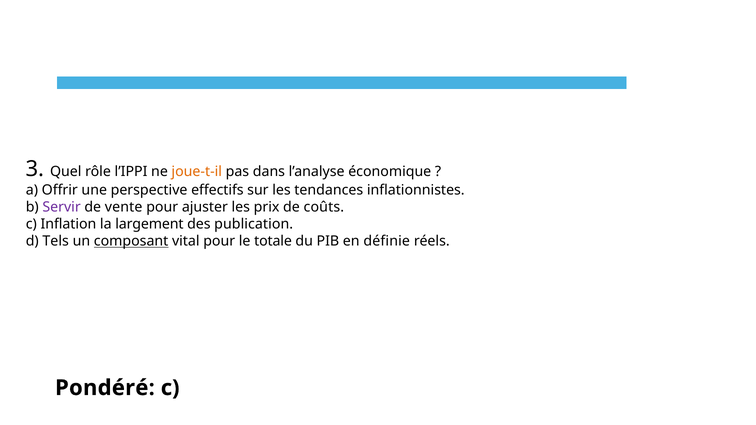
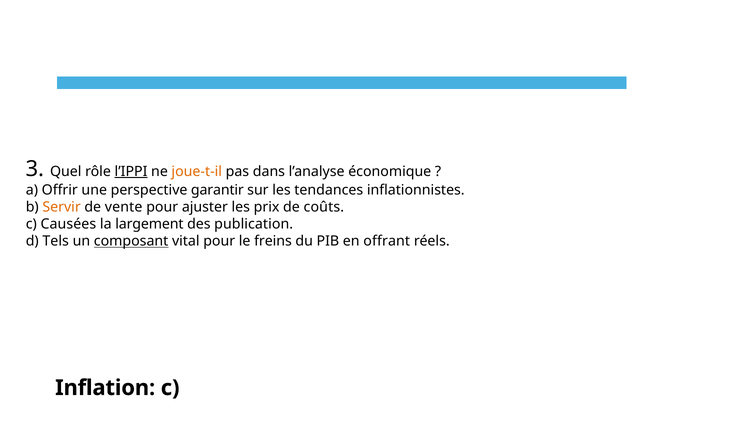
l’IPPI underline: none -> present (131, 172)
effectifs: effectifs -> garantir (217, 190)
Servir colour: purple -> orange (62, 207)
Inflation: Inflation -> Causées (68, 224)
totale: totale -> freins (273, 241)
définie: définie -> offrant (387, 241)
Pondéré: Pondéré -> Inflation (105, 388)
